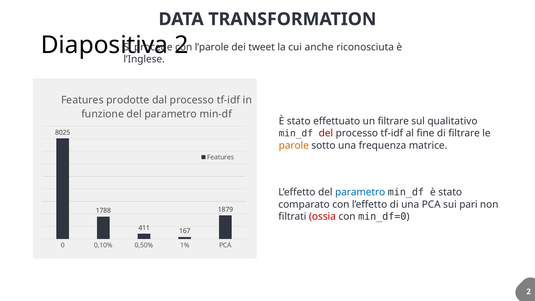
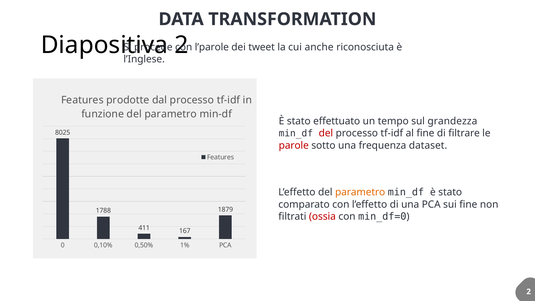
un filtrare: filtrare -> tempo (393, 121)
qualitativo: qualitativo -> grandezza (452, 121)
parole colour: orange -> red (294, 145)
matrice: matrice -> dataset (428, 145)
parametro colour: blue -> orange (360, 192)
sui pari: pari -> fine (468, 204)
